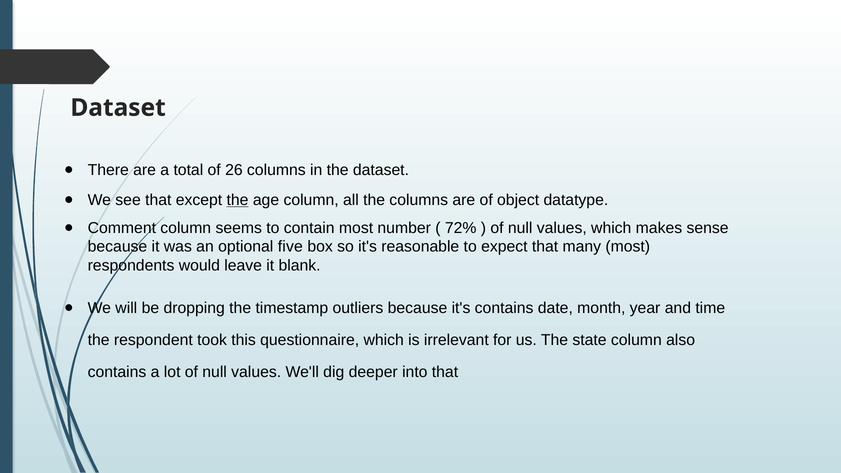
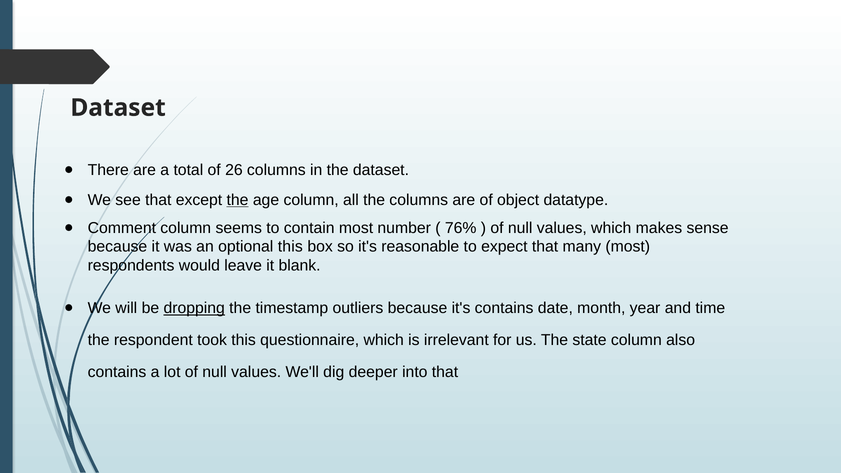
72%: 72% -> 76% (461, 228)
optional five: five -> this (290, 247)
dropping underline: none -> present (194, 308)
